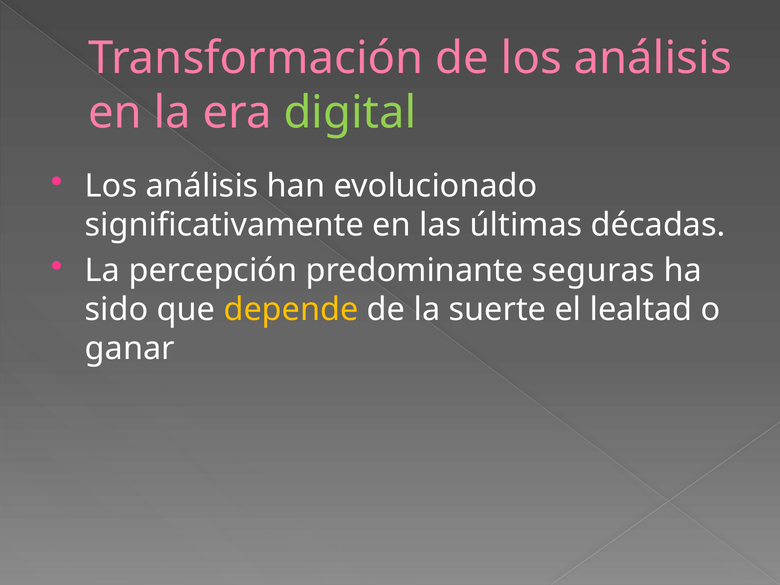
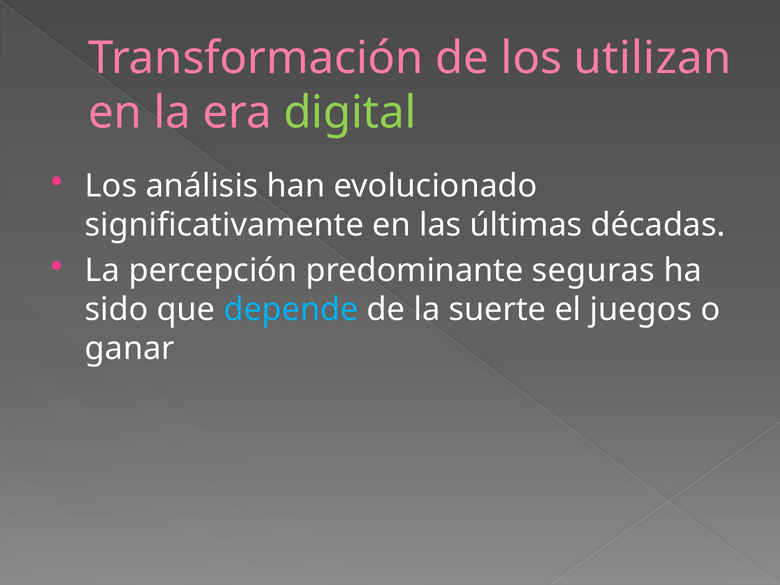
de los análisis: análisis -> utilizan (653, 58)
depende colour: yellow -> light blue (291, 310)
lealtad: lealtad -> juegos (641, 310)
